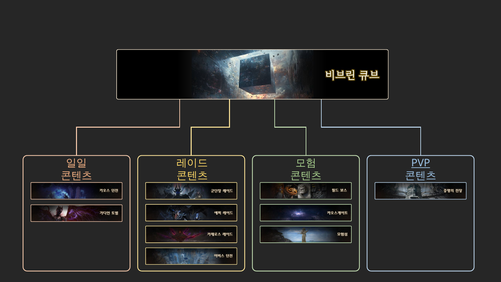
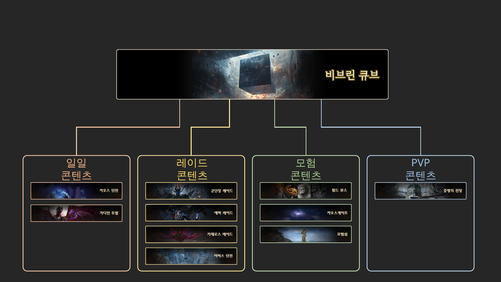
PVP underline: present -> none (421, 163)
